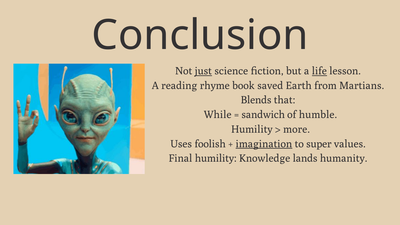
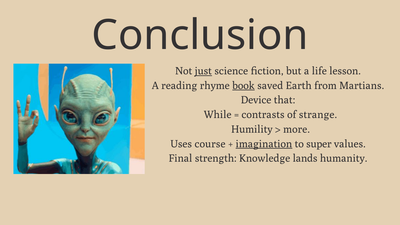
life underline: present -> none (319, 71)
book underline: none -> present (243, 86)
Blends: Blends -> Device (256, 100)
sandwich: sandwich -> contrasts (263, 115)
humble: humble -> strange (318, 115)
foolish: foolish -> course (210, 144)
Final humility: humility -> strength (216, 159)
